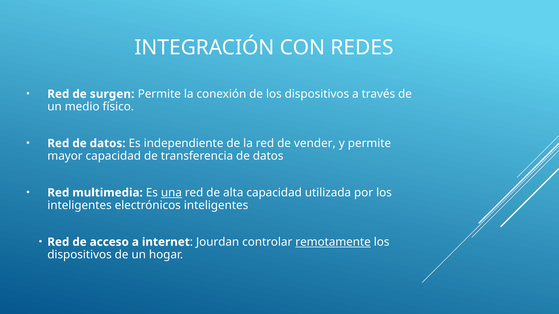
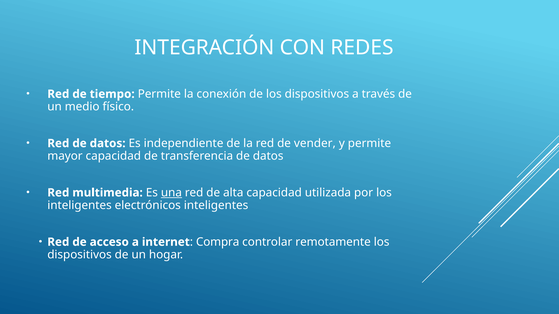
surgen: surgen -> tiempo (112, 94)
Jourdan: Jourdan -> Compra (218, 242)
remotamente underline: present -> none (333, 242)
